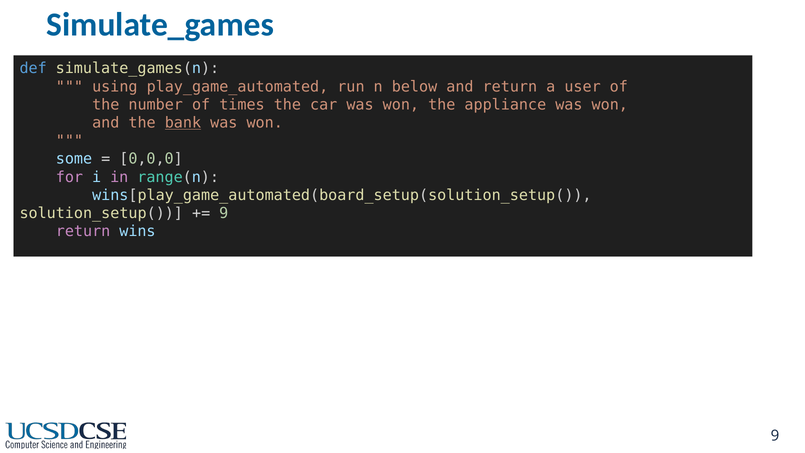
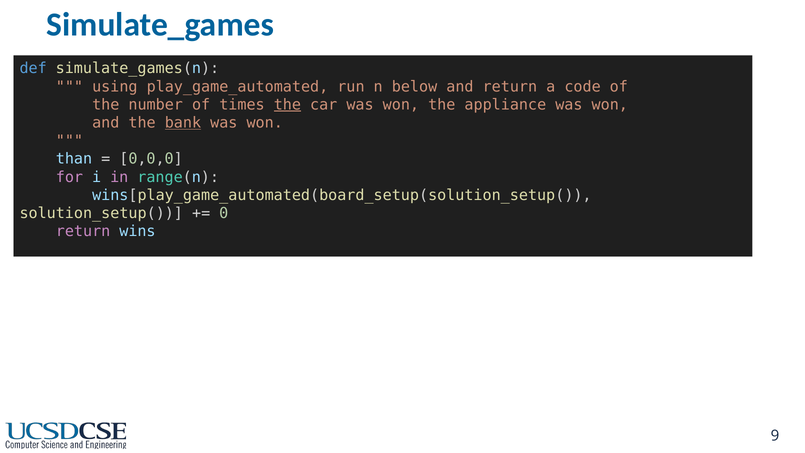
user: user -> code (583, 86)
the underline: none -> present (287, 105)
some: some -> than (74, 159)
9: 9 -> 0 (224, 213)
